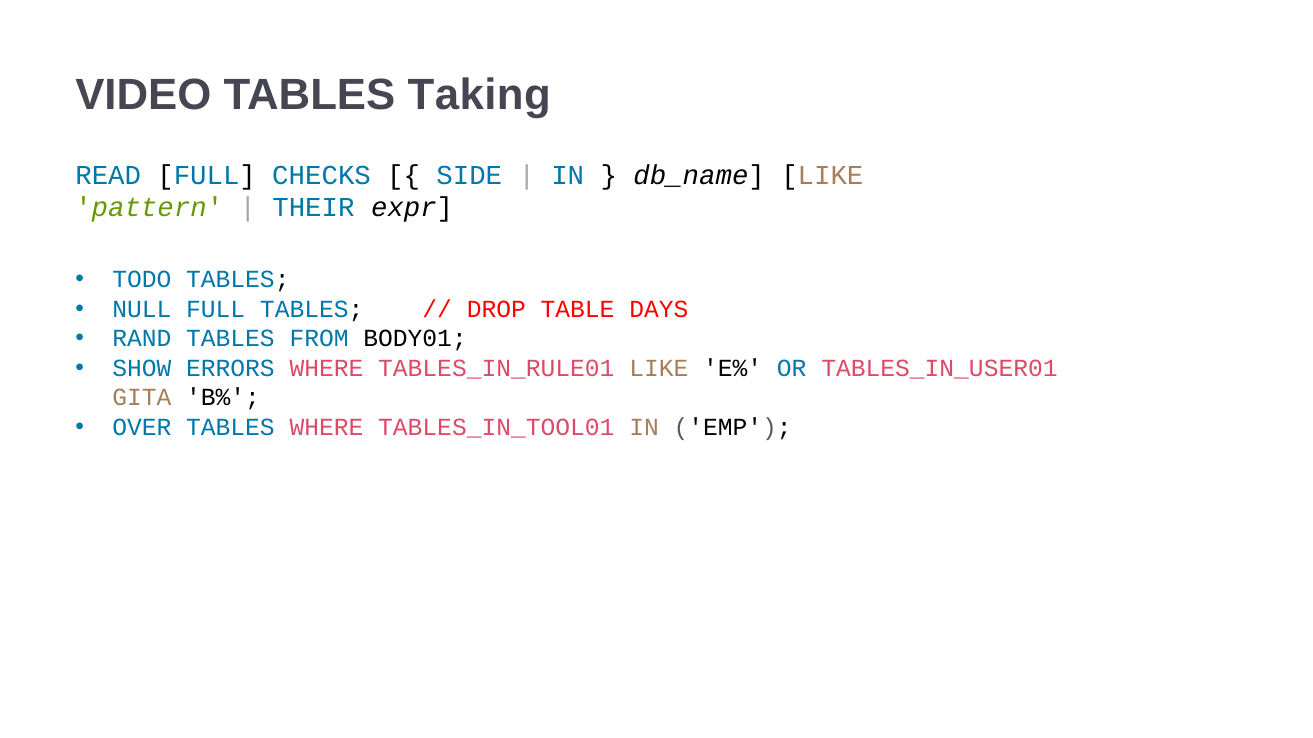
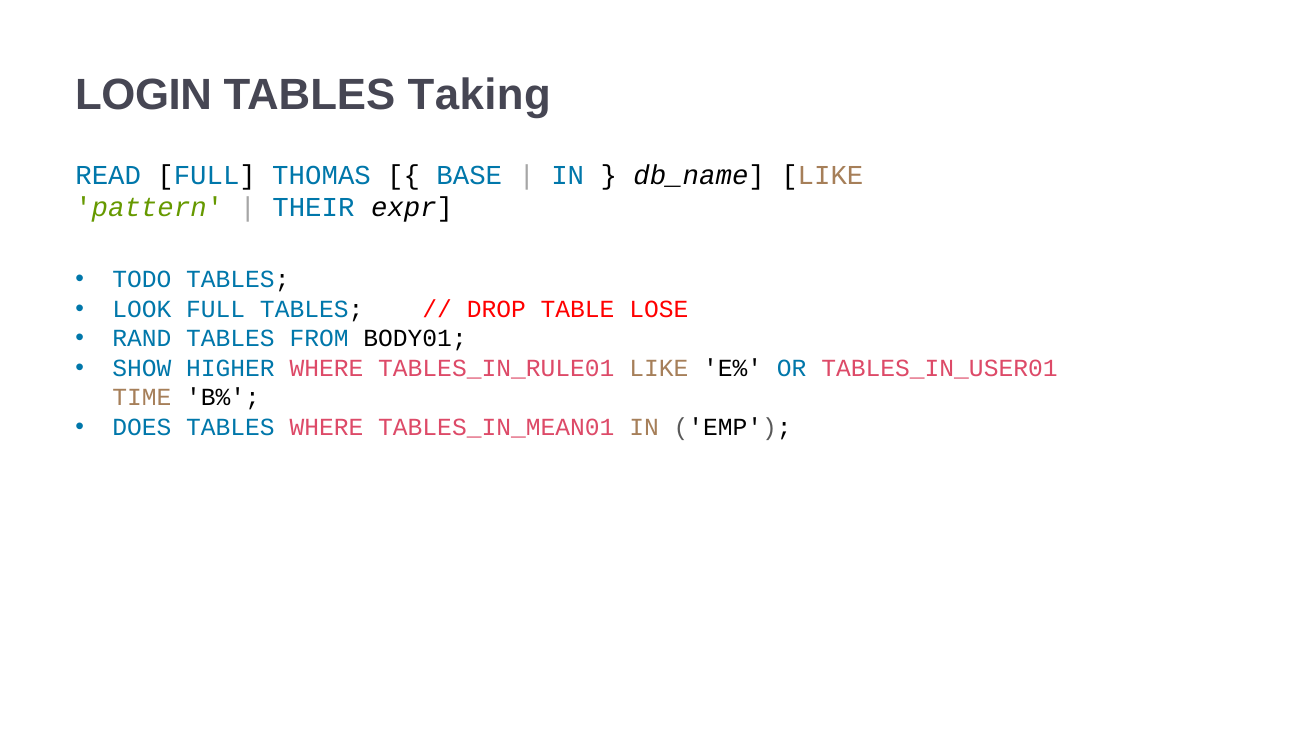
VIDEO: VIDEO -> LOGIN (144, 95)
CHECKS: CHECKS -> THOMAS (322, 175)
SIDE: SIDE -> BASE (469, 175)
NULL: NULL -> LOOK (142, 310)
DAYS: DAYS -> LOSE (659, 310)
ERRORS: ERRORS -> HIGHER (230, 369)
GITA: GITA -> TIME (142, 398)
OVER: OVER -> DOES (142, 428)
TABLES_IN_TOOL01: TABLES_IN_TOOL01 -> TABLES_IN_MEAN01 (496, 428)
